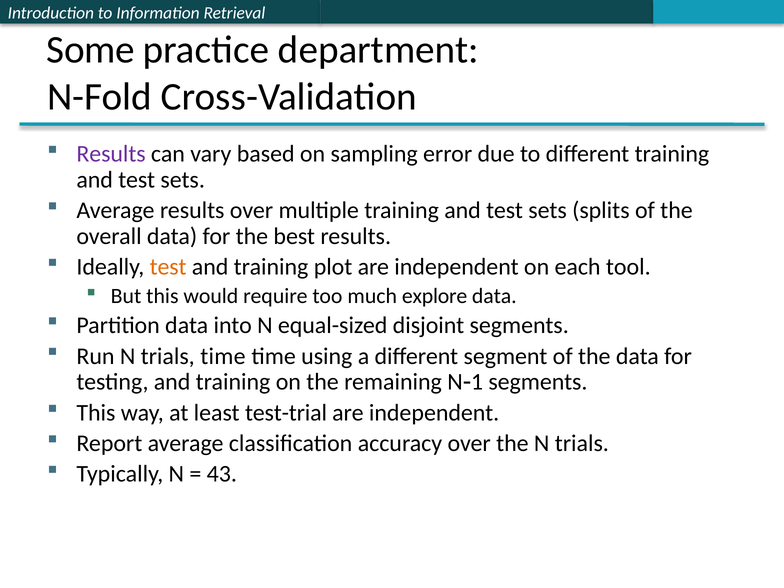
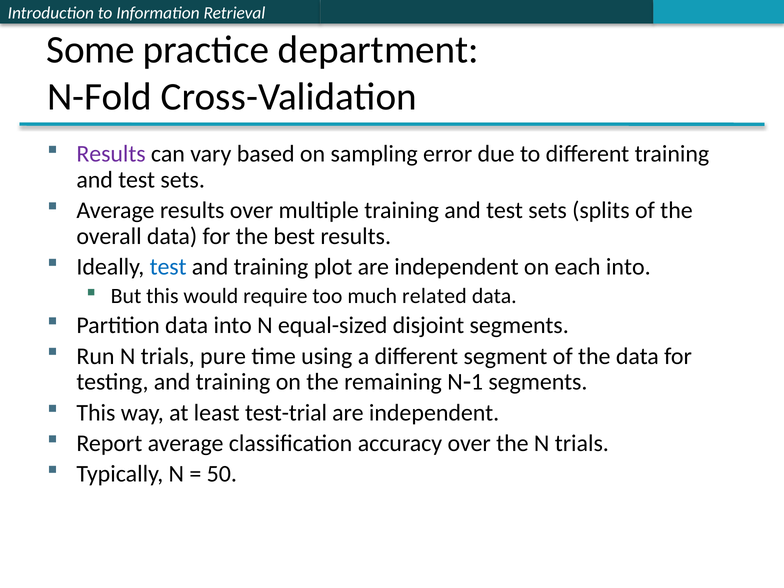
test colour: orange -> blue (168, 267)
each tool: tool -> into (628, 267)
explore: explore -> related (434, 296)
trials time: time -> pure (223, 356)
43: 43 -> 50 (222, 474)
